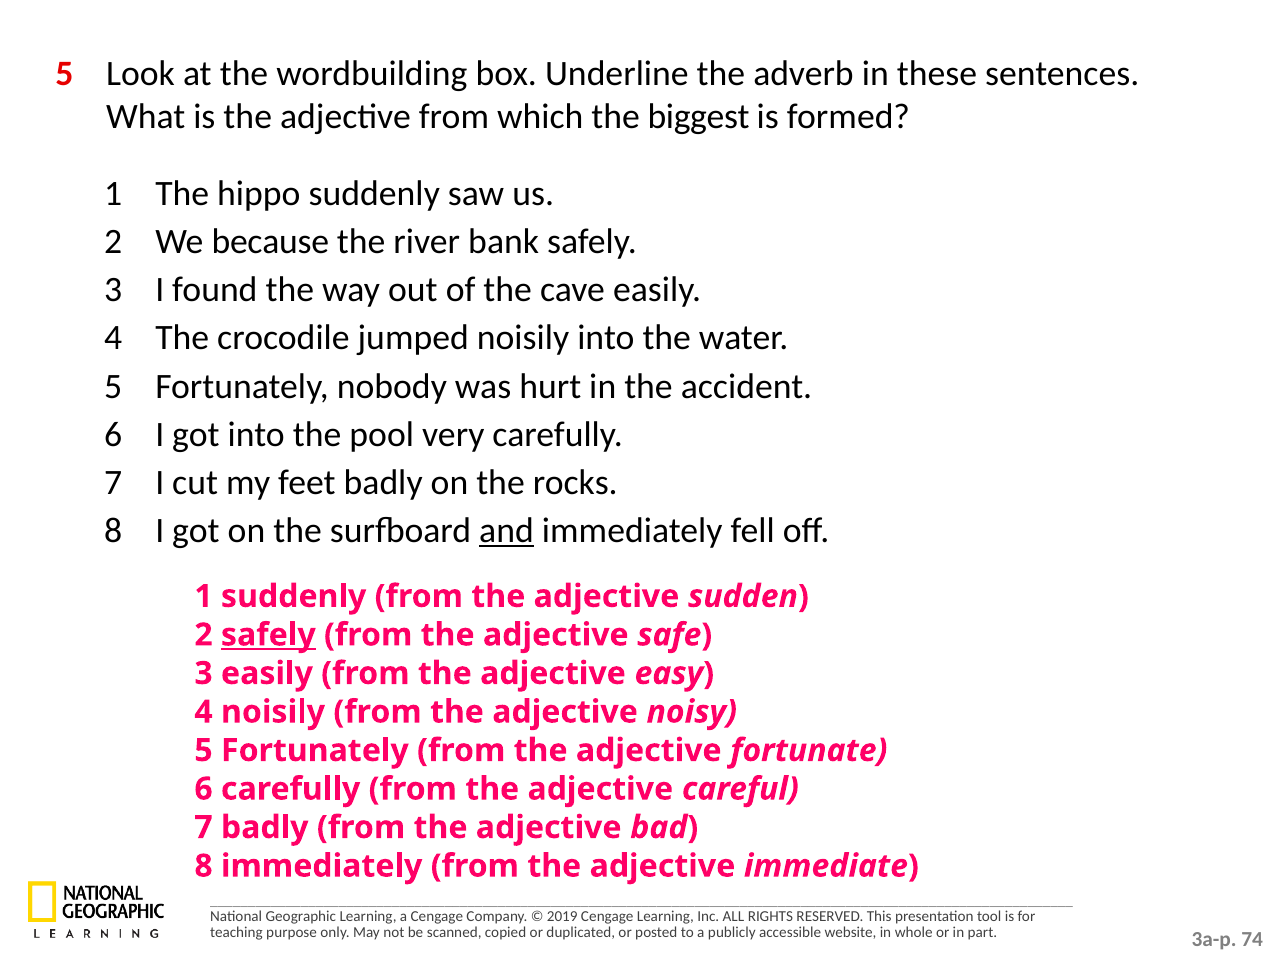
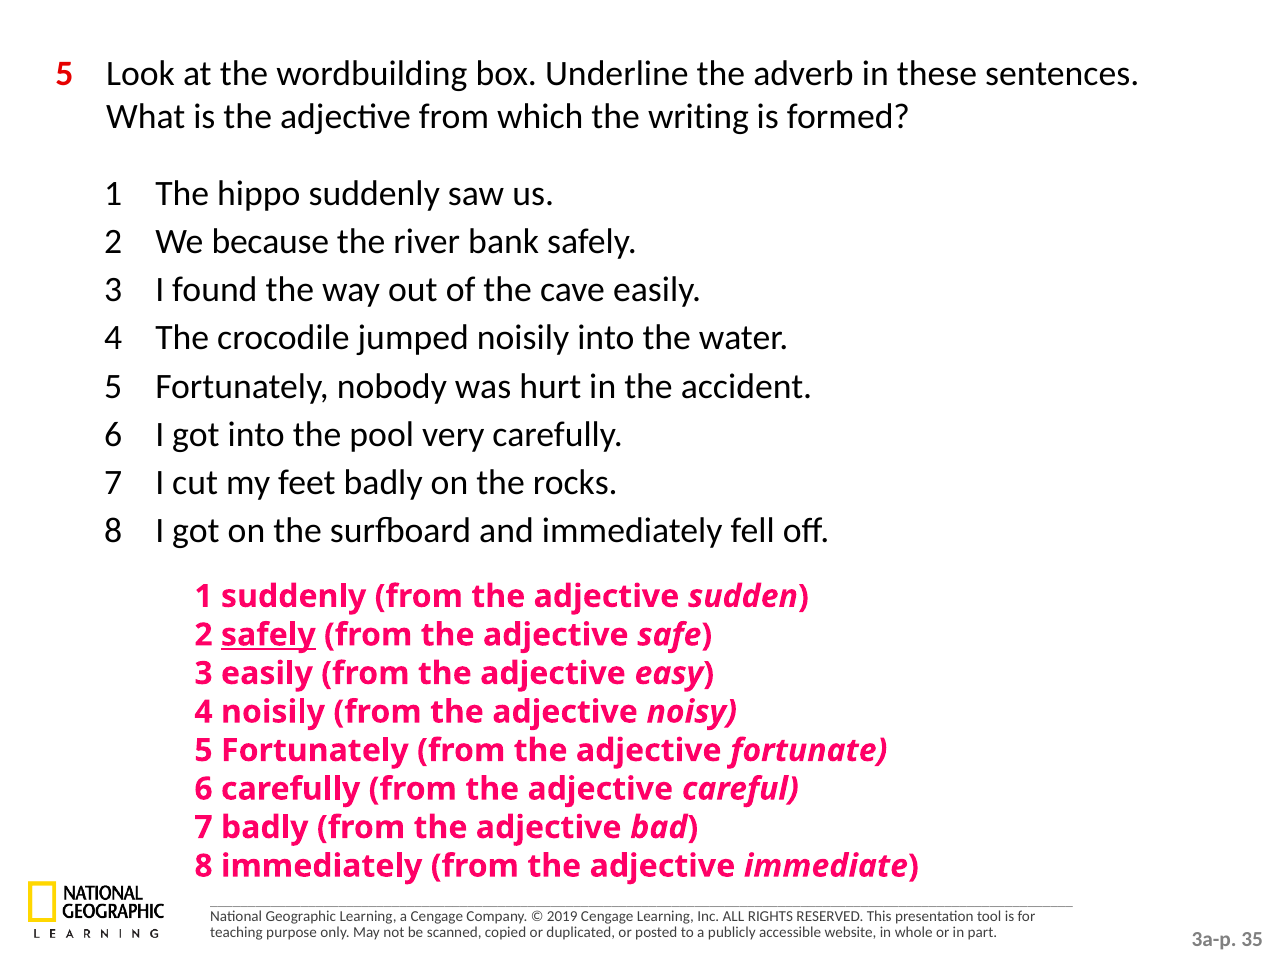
biggest: biggest -> writing (698, 116)
and underline: present -> none (507, 531)
74: 74 -> 35 (1252, 940)
